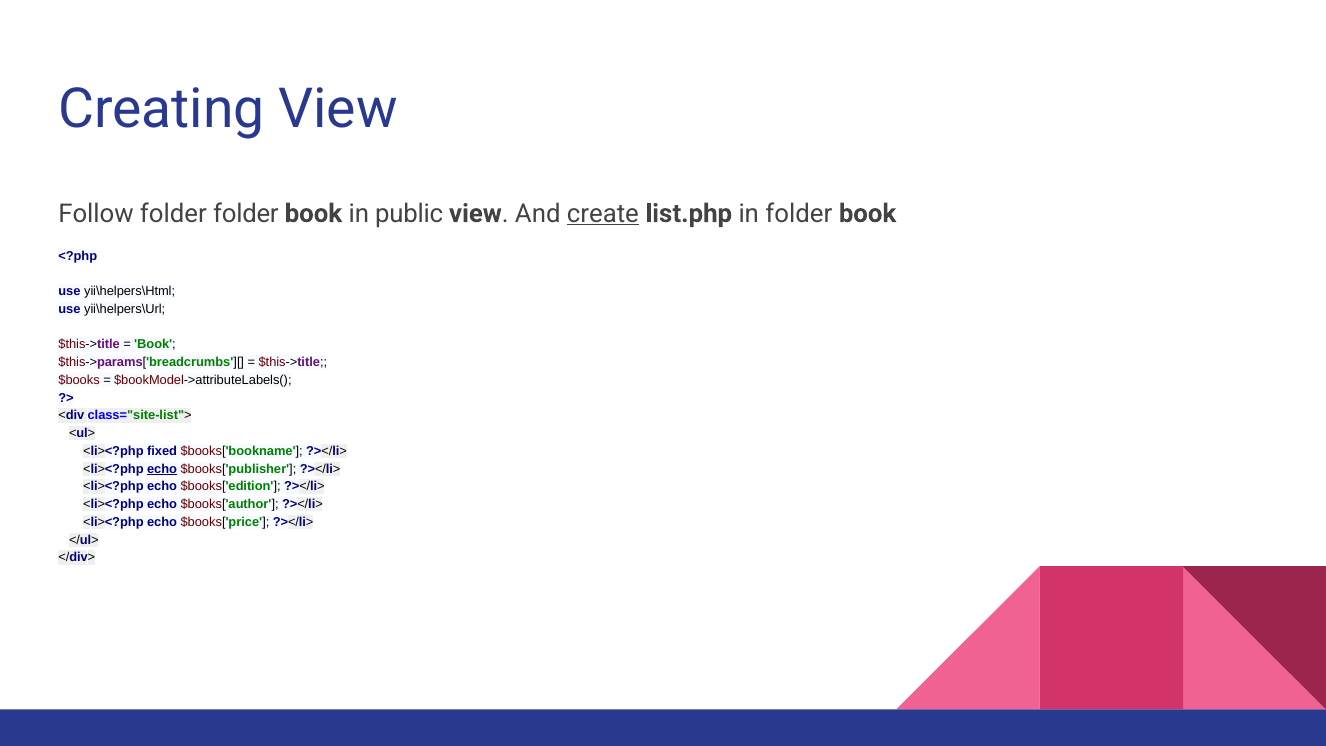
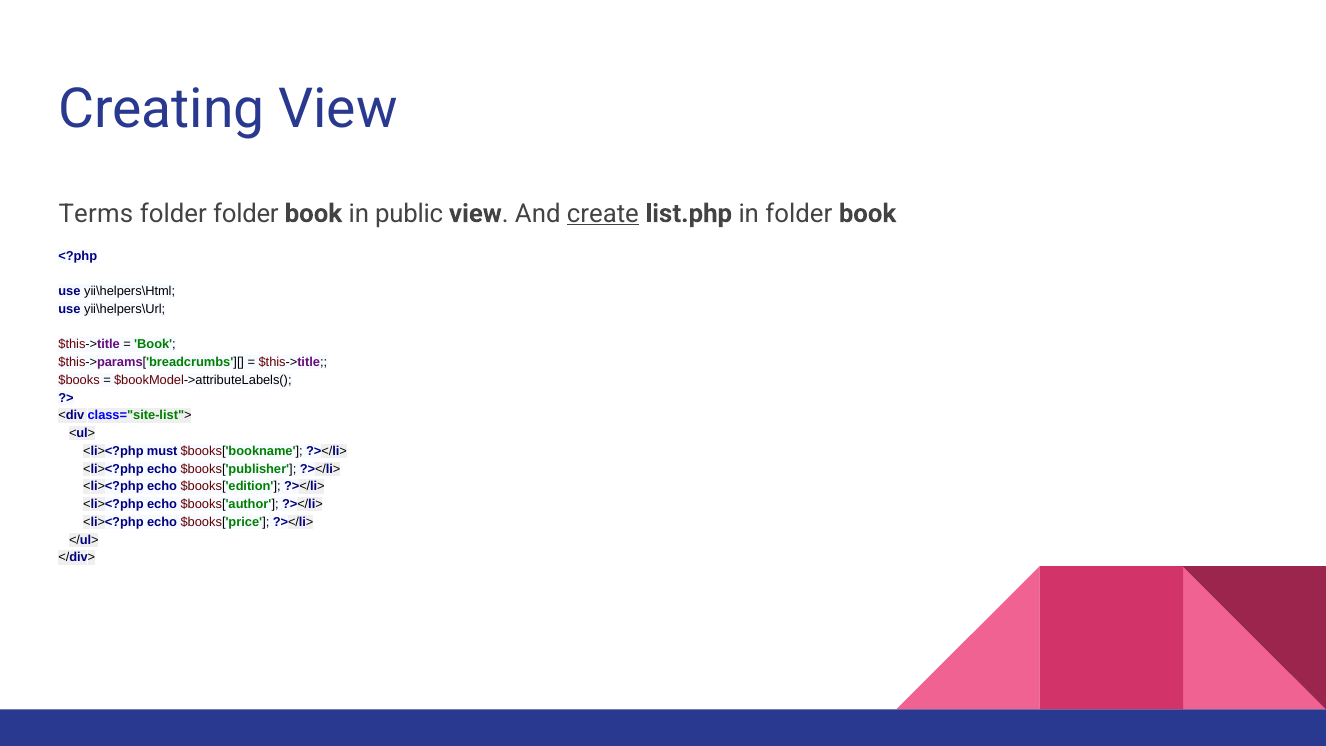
Follow: Follow -> Terms (96, 213)
fixed: fixed -> must (162, 451)
echo underline: present -> none (162, 469)
